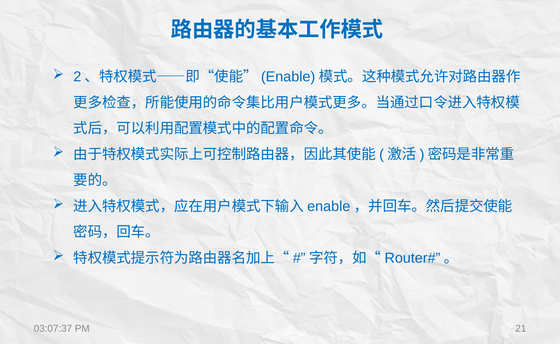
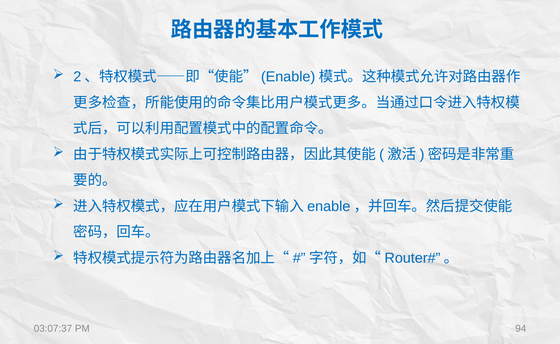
21: 21 -> 94 (521, 329)
